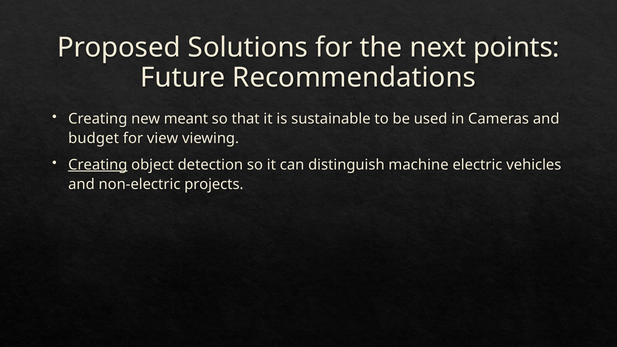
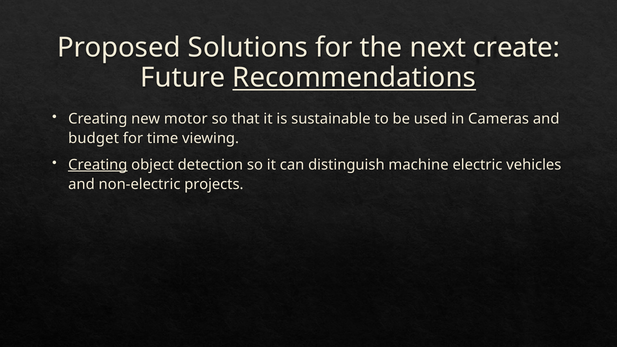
points: points -> create (516, 48)
Recommendations underline: none -> present (354, 78)
meant: meant -> motor (186, 119)
view: view -> time (163, 139)
